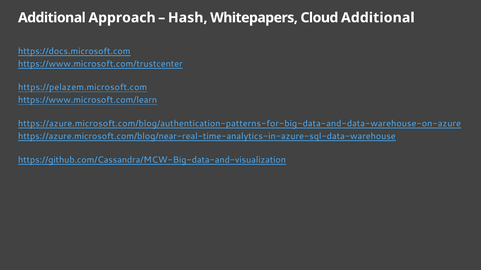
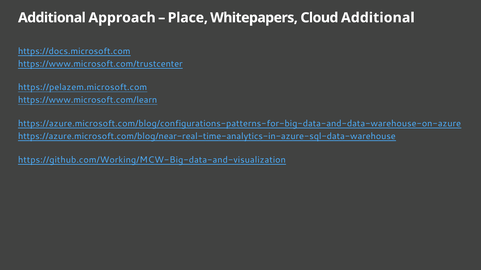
Hash: Hash -> Place (188, 18)
https://azure.microsoft.com/blog/authentication-patterns-for-big-data-and-data-warehouse-on-azure: https://azure.microsoft.com/blog/authentication-patterns-for-big-data-and-data-warehouse-on-azure -> https://azure.microsoft.com/blog/configurations-patterns-for-big-data-and-data-warehouse-on-azure (240, 124)
https://github.com/Cassandra/MCW-Big-data-and-visualization: https://github.com/Cassandra/MCW-Big-data-and-visualization -> https://github.com/Working/MCW-Big-data-and-visualization (152, 160)
